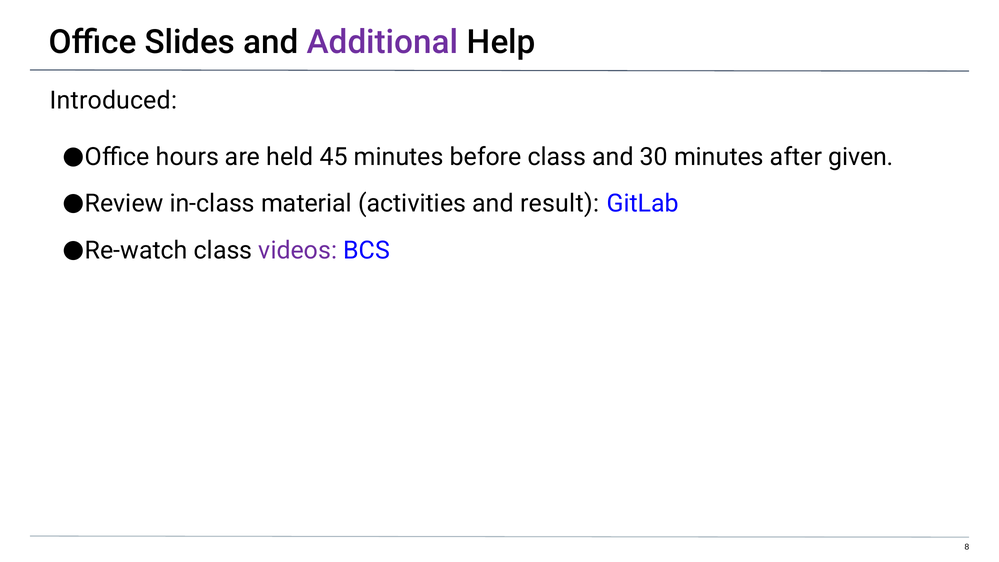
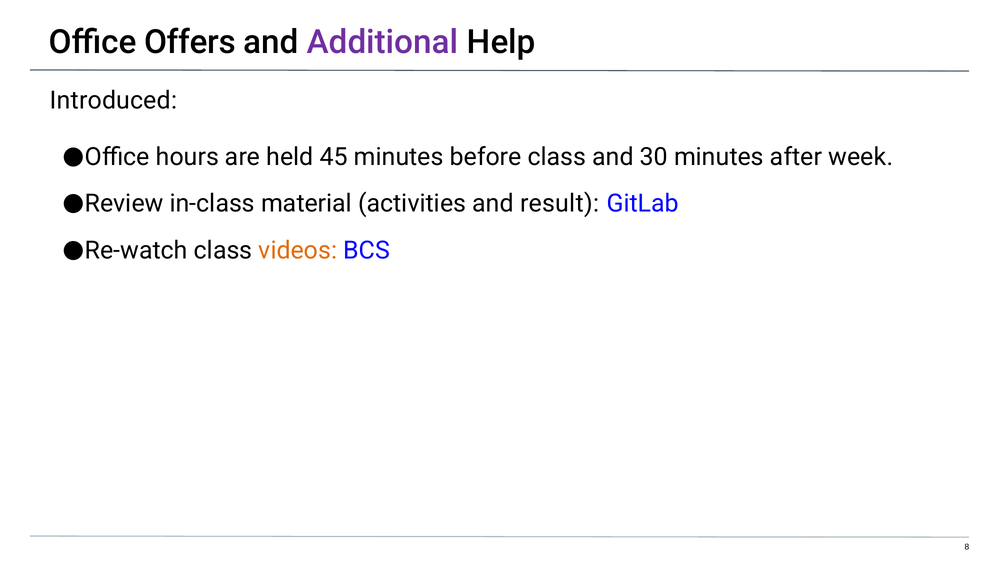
Slides: Slides -> Offers (190, 42)
given: given -> week (861, 157)
videos colour: purple -> orange (298, 250)
